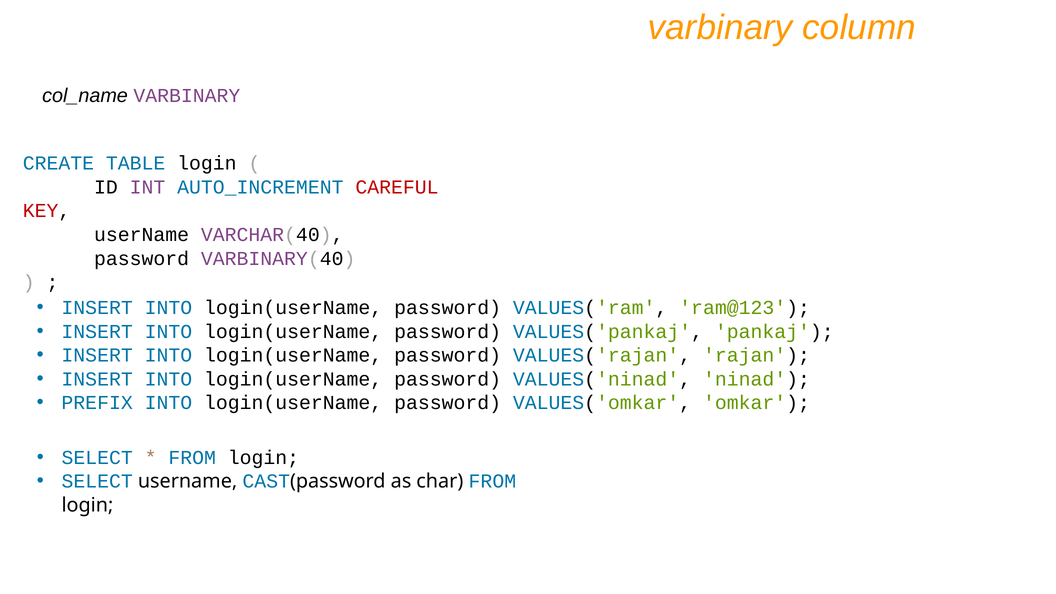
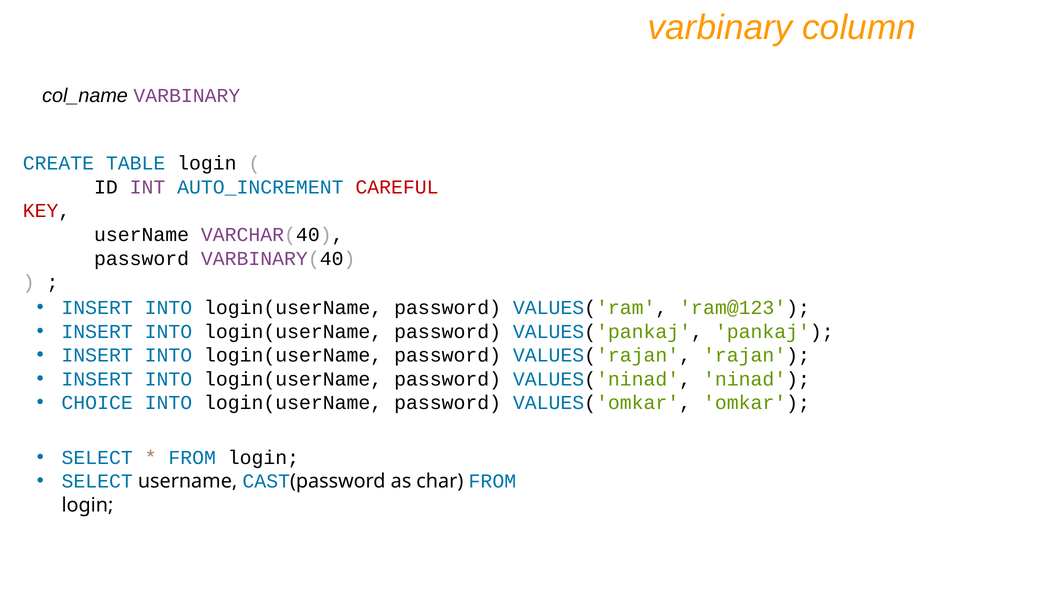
PREFIX: PREFIX -> CHOICE (97, 403)
